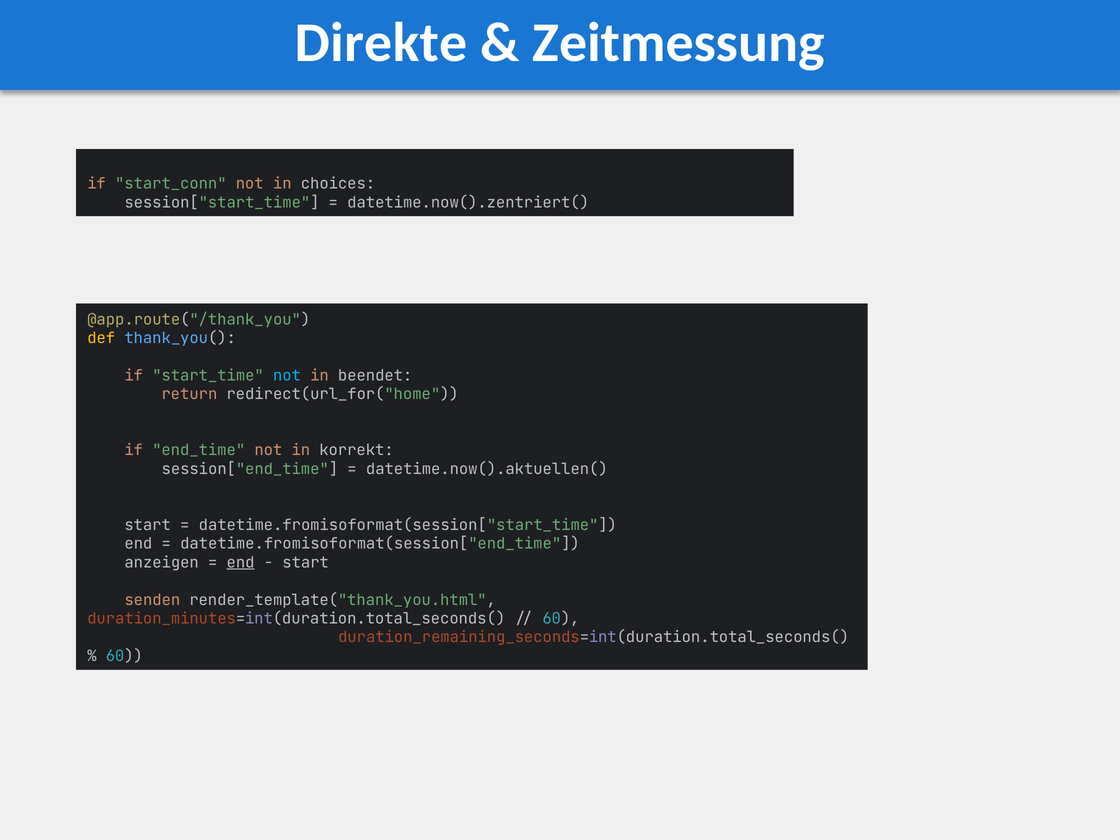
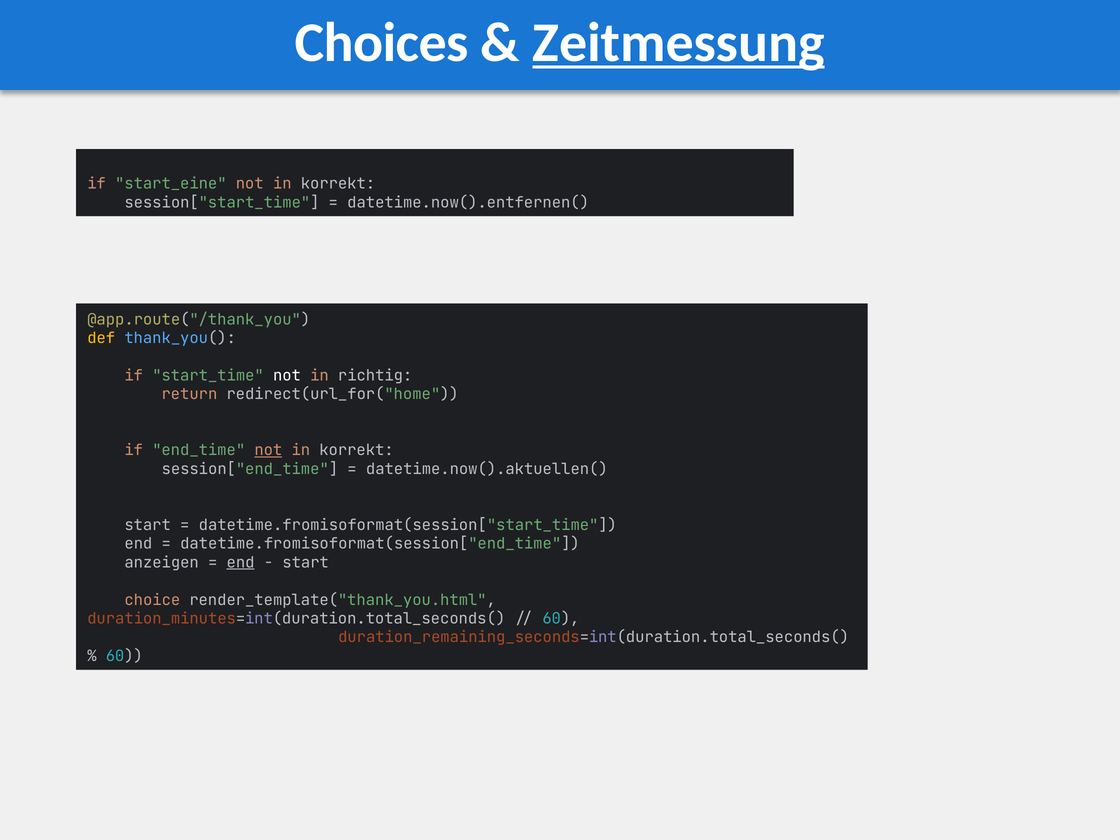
Direkte: Direkte -> Choices (382, 43)
Zeitmessung underline: none -> present (679, 43)
start_conn: start_conn -> start_eine (171, 184)
choices: choices -> korrekt (338, 184)
datetime.now().zentriert(: datetime.now().zentriert( -> datetime.now().entfernen( (468, 202)
not colour: light blue -> white (287, 376)
beendet: beendet -> richtig (375, 376)
not underline: none -> present (268, 450)
senden: senden -> choice (152, 600)
